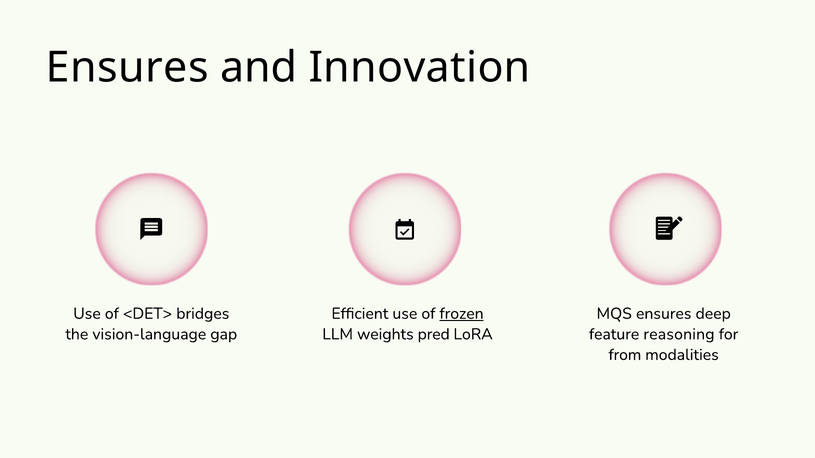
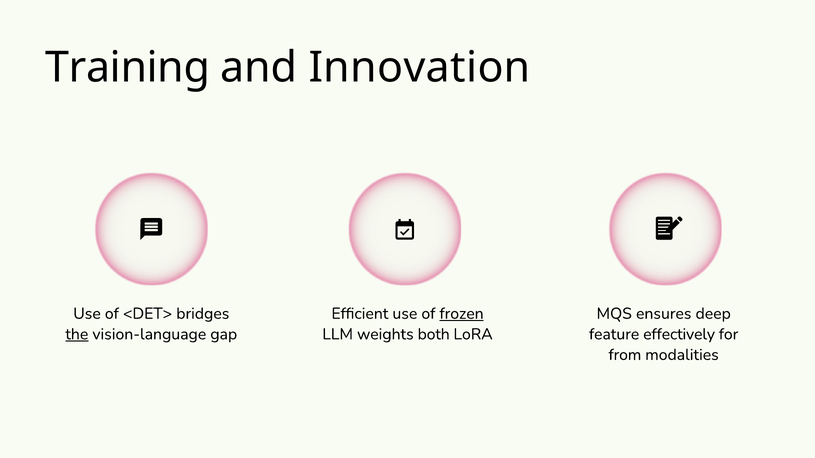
Ensures: Ensures -> Training (128, 68)
the underline: none -> present (77, 334)
pred: pred -> both (434, 334)
reasoning: reasoning -> effectively (679, 334)
